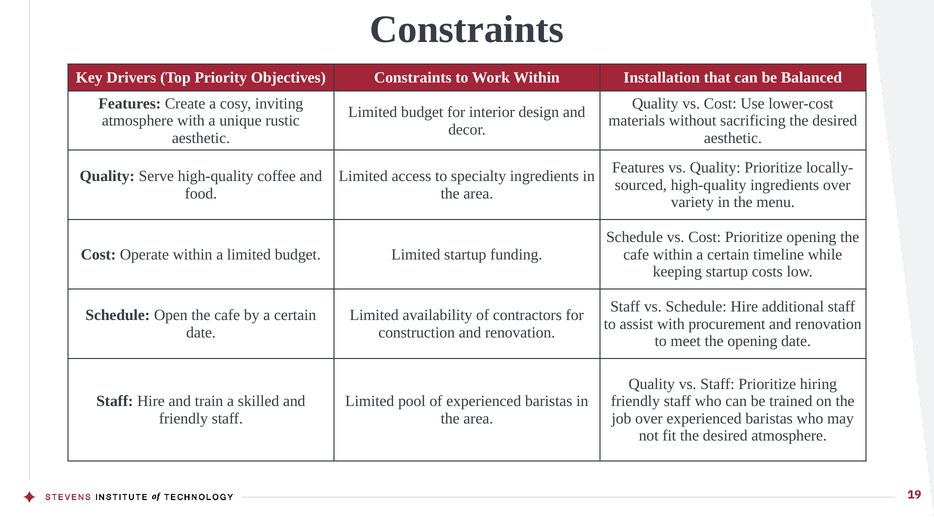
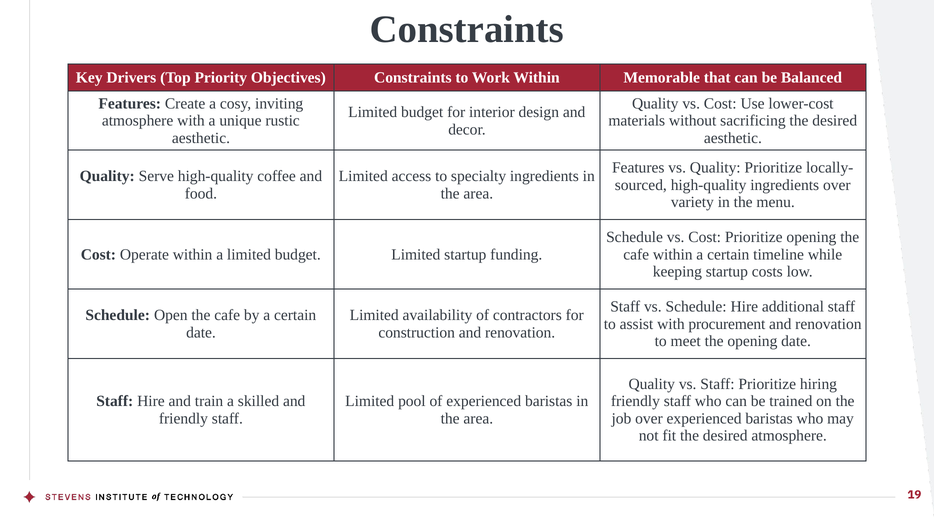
Installation: Installation -> Memorable (662, 78)
